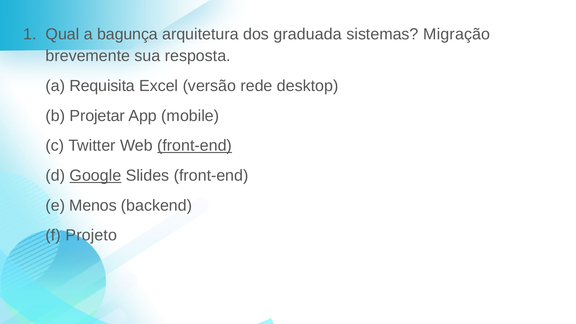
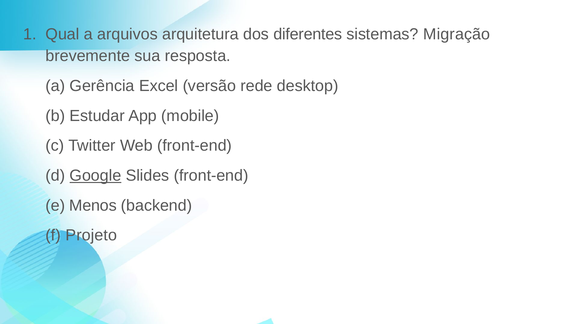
bagunça: bagunça -> arquivos (127, 34)
graduada: graduada -> diferentes (308, 34)
Requisita: Requisita -> Gerência (102, 86)
Projetar: Projetar -> Estudar (97, 116)
front-end underline: present -> none (195, 146)
